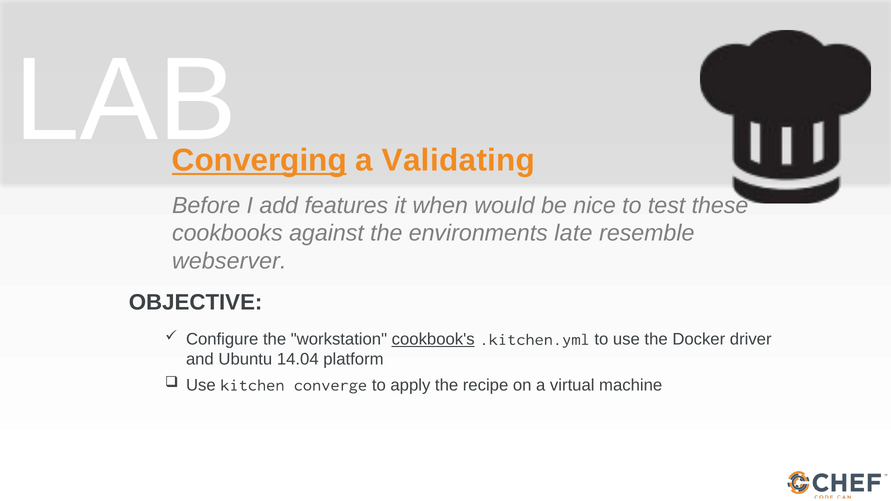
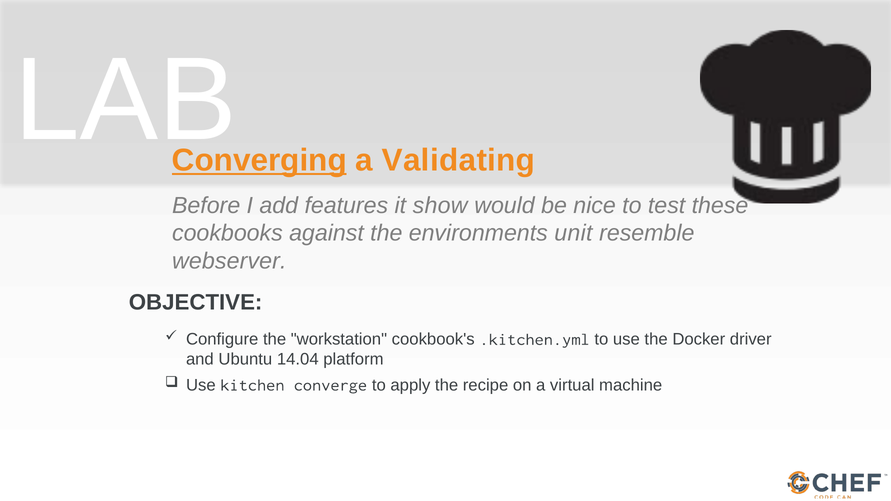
when: when -> show (440, 205)
late: late -> unit (573, 233)
cookbook's underline: present -> none (433, 339)
